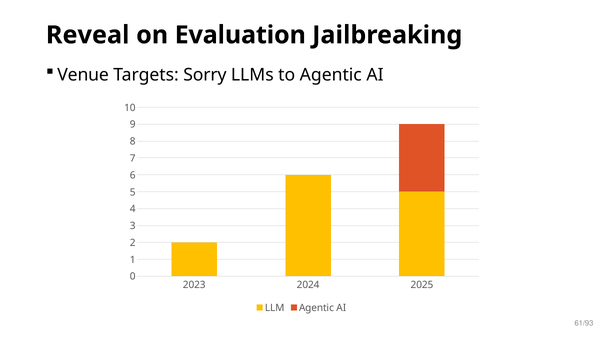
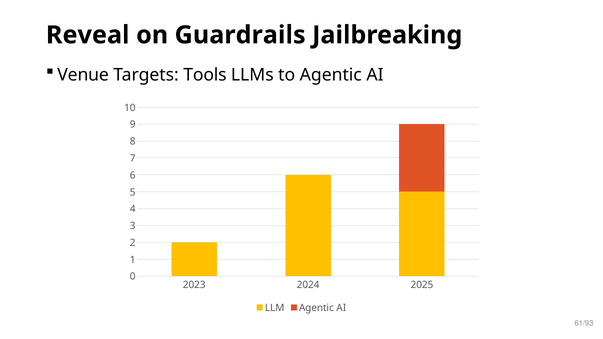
Evaluation: Evaluation -> Guardrails (240, 35)
Sorry: Sorry -> Tools (205, 75)
